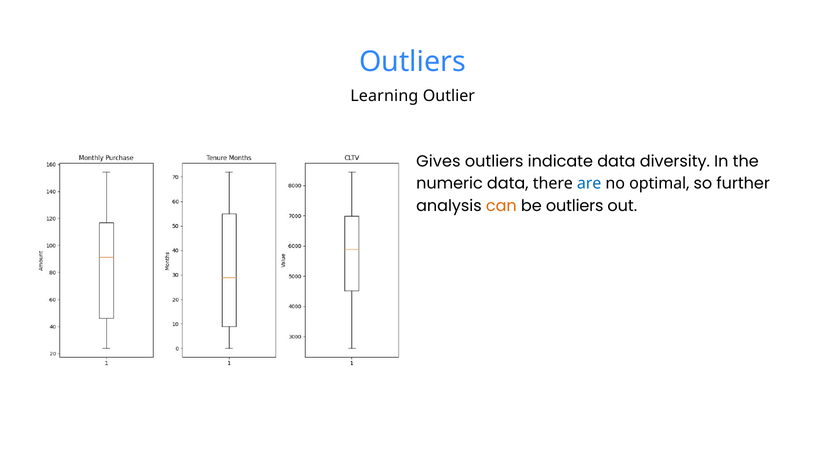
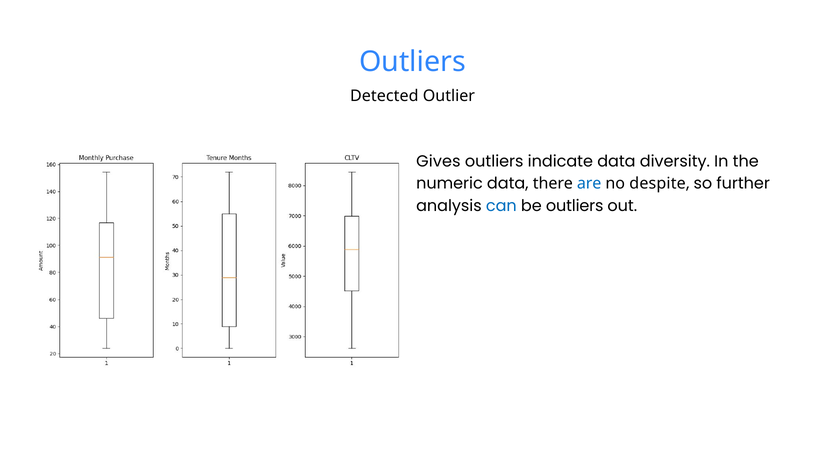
Learning: Learning -> Detected (384, 96)
optimal: optimal -> despite (658, 184)
can colour: orange -> blue (501, 206)
